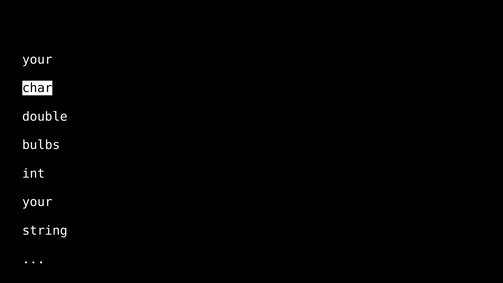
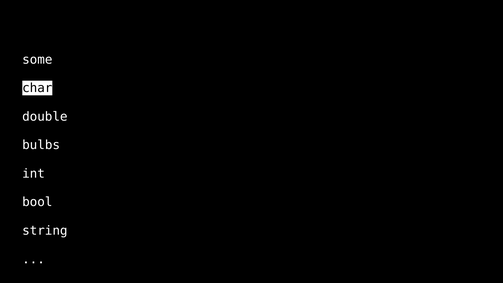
your: your -> some (37, 60)
your: your -> bool (37, 202)
